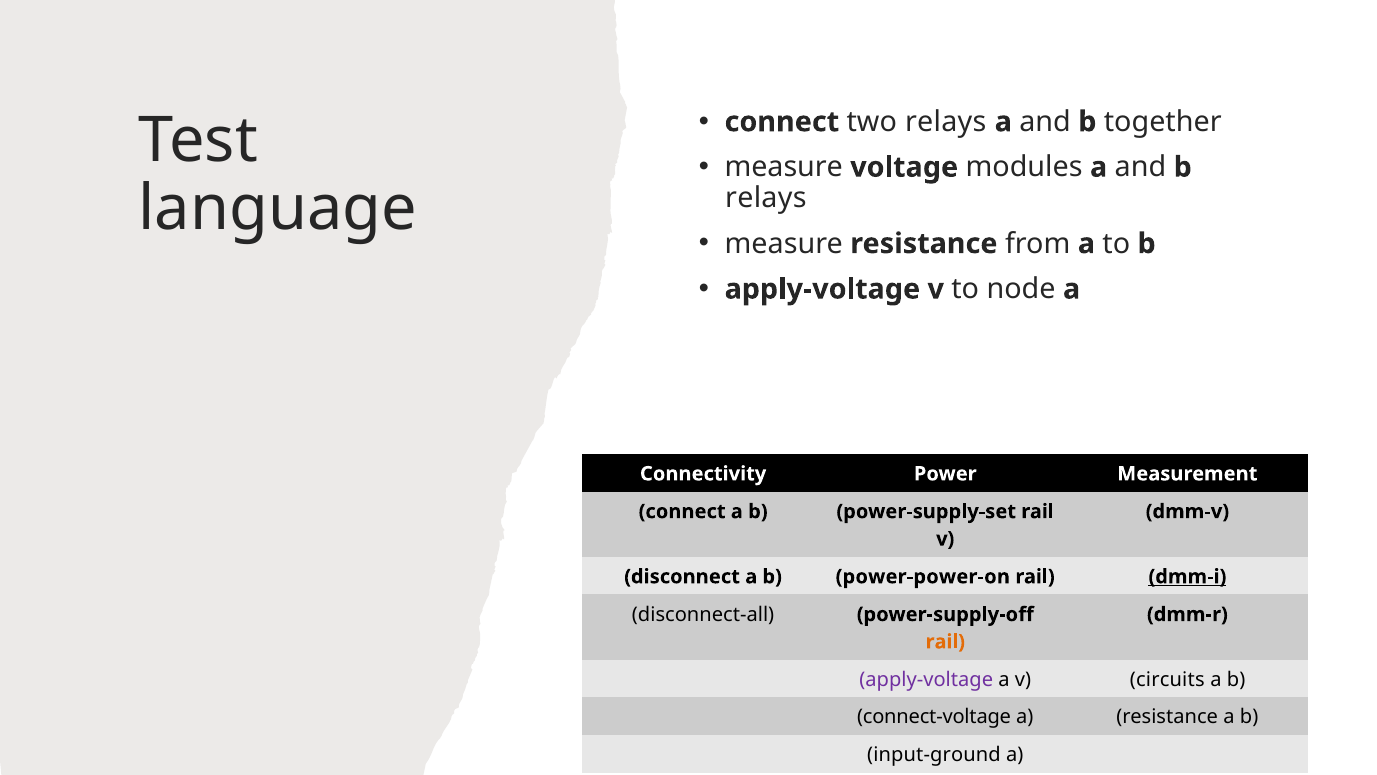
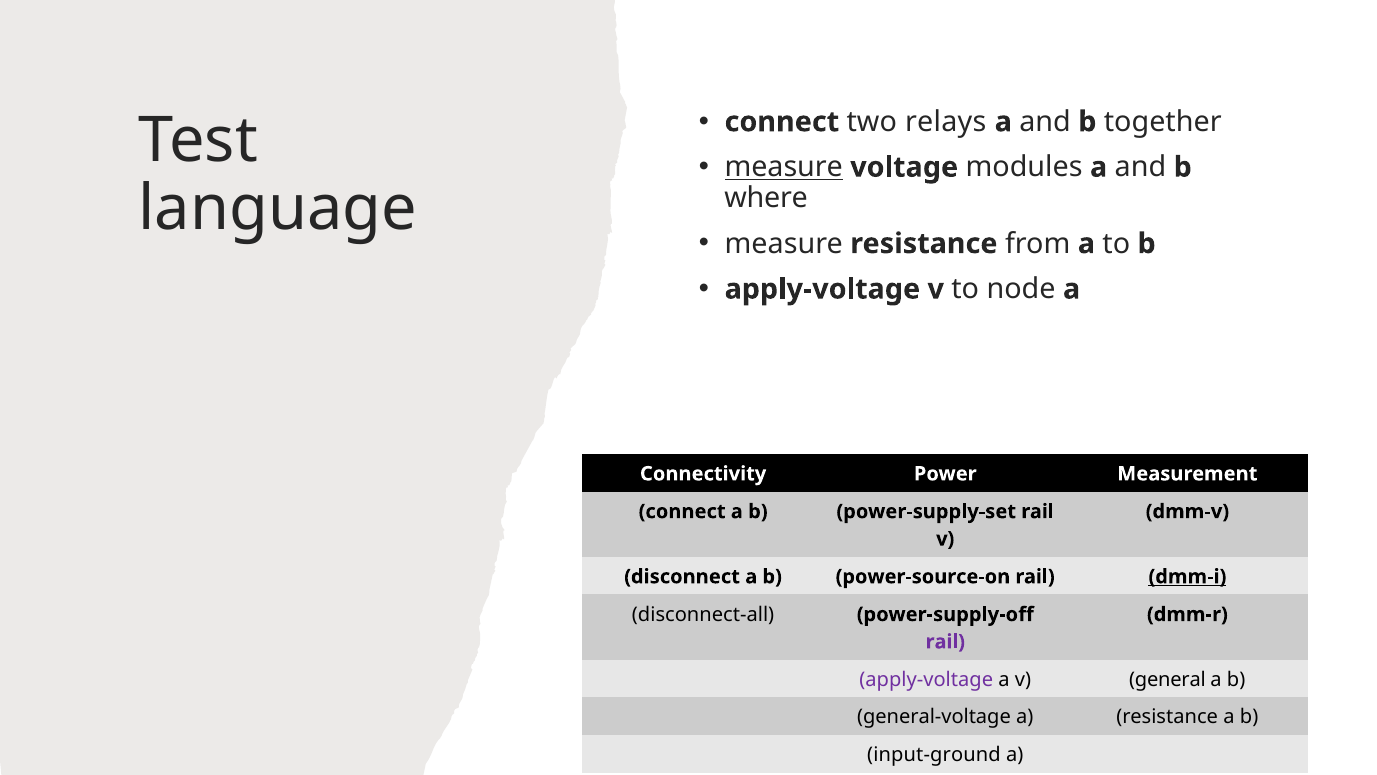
measure underline: none -> present (784, 167)
relays: relays -> where (766, 198)
power-power-on: power-power-on -> power-source-on (923, 576)
rail colour: orange -> purple (945, 641)
circuits: circuits -> general (1167, 679)
connect-voltage: connect-voltage -> general-voltage (934, 717)
